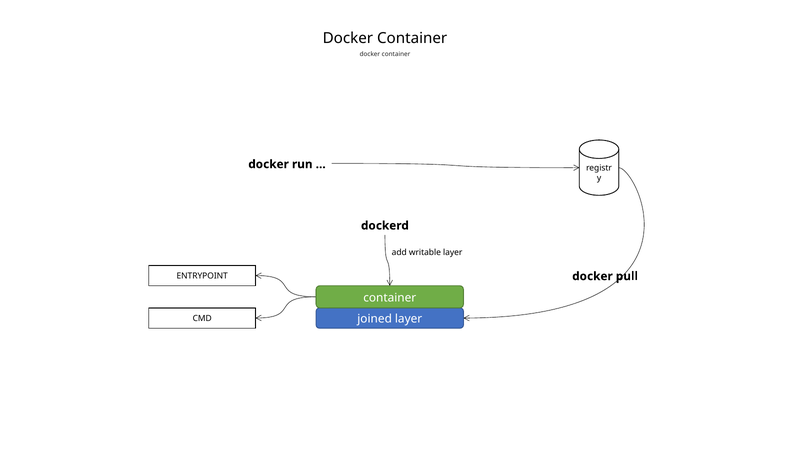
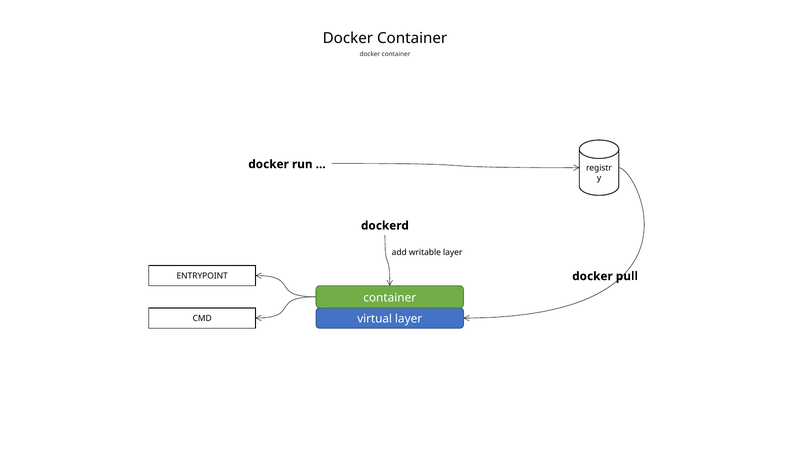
joined: joined -> virtual (375, 319)
